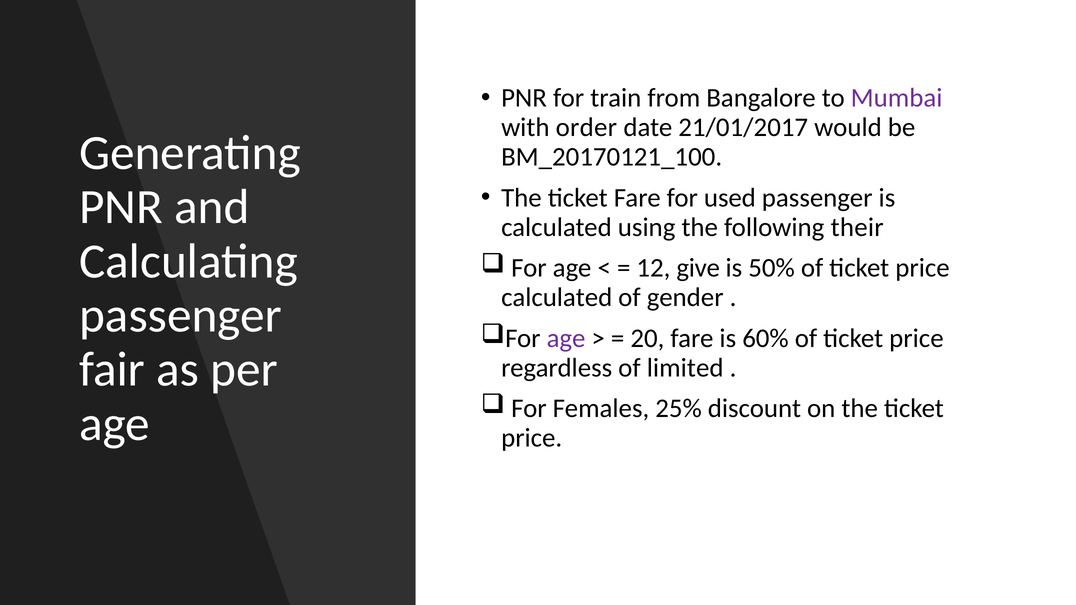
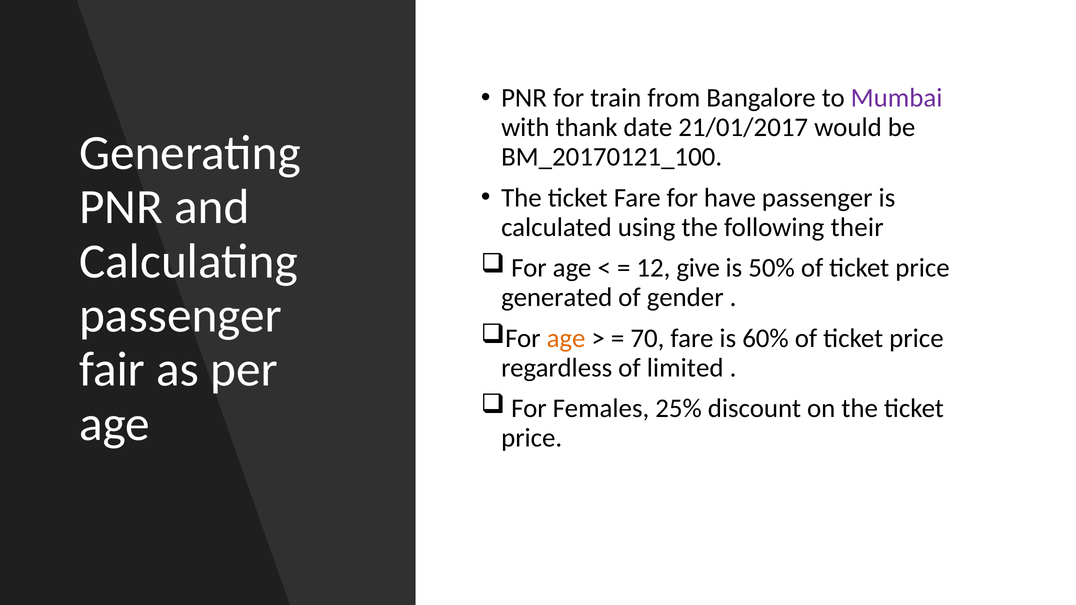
order: order -> thank (587, 127)
used: used -> have (730, 198)
calculated: calculated -> generated (557, 298)
age colour: purple -> orange (566, 338)
20: 20 -> 70 (647, 338)
